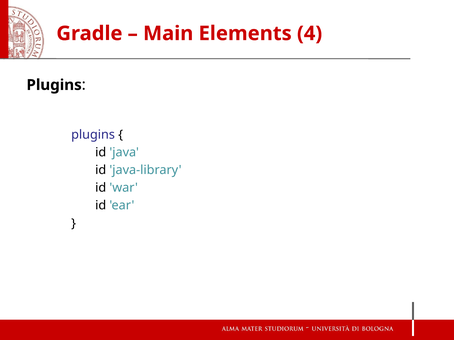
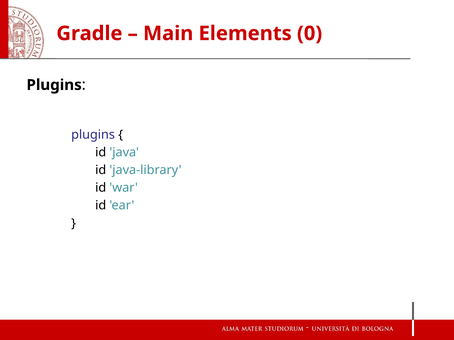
4: 4 -> 0 (310, 34)
